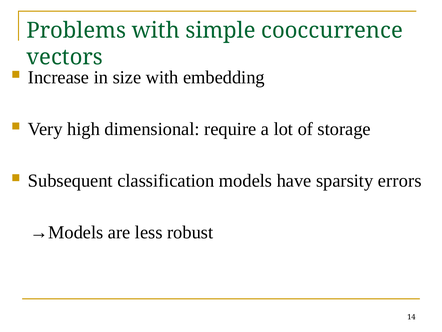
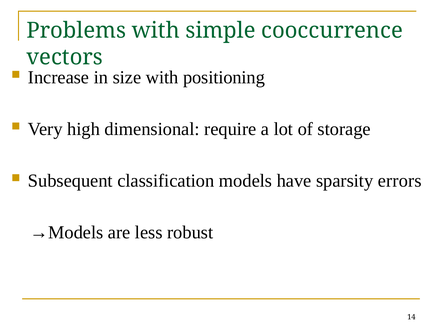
embedding: embedding -> positioning (224, 77)
